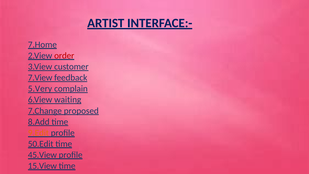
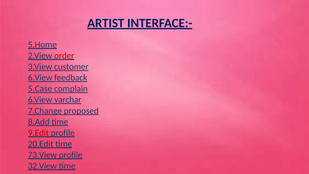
7.Home: 7.Home -> 5.Home (42, 45)
7.View: 7.View -> 6.View (40, 78)
5.Very: 5.Very -> 5.Case (40, 89)
waiting: waiting -> varchar (68, 100)
9.Edit colour: orange -> red (38, 133)
50.Edit: 50.Edit -> 20.Edit (41, 144)
45.View: 45.View -> 73.View (42, 155)
15.View: 15.View -> 32.View (42, 166)
